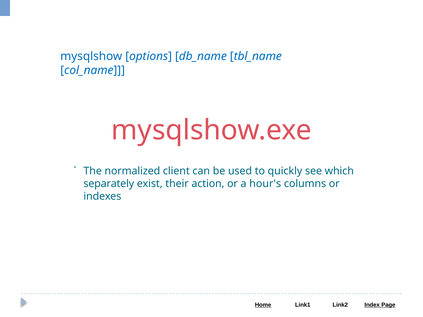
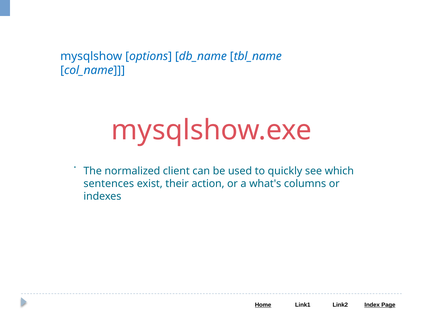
separately: separately -> sentences (109, 184)
hour's: hour's -> what's (265, 184)
